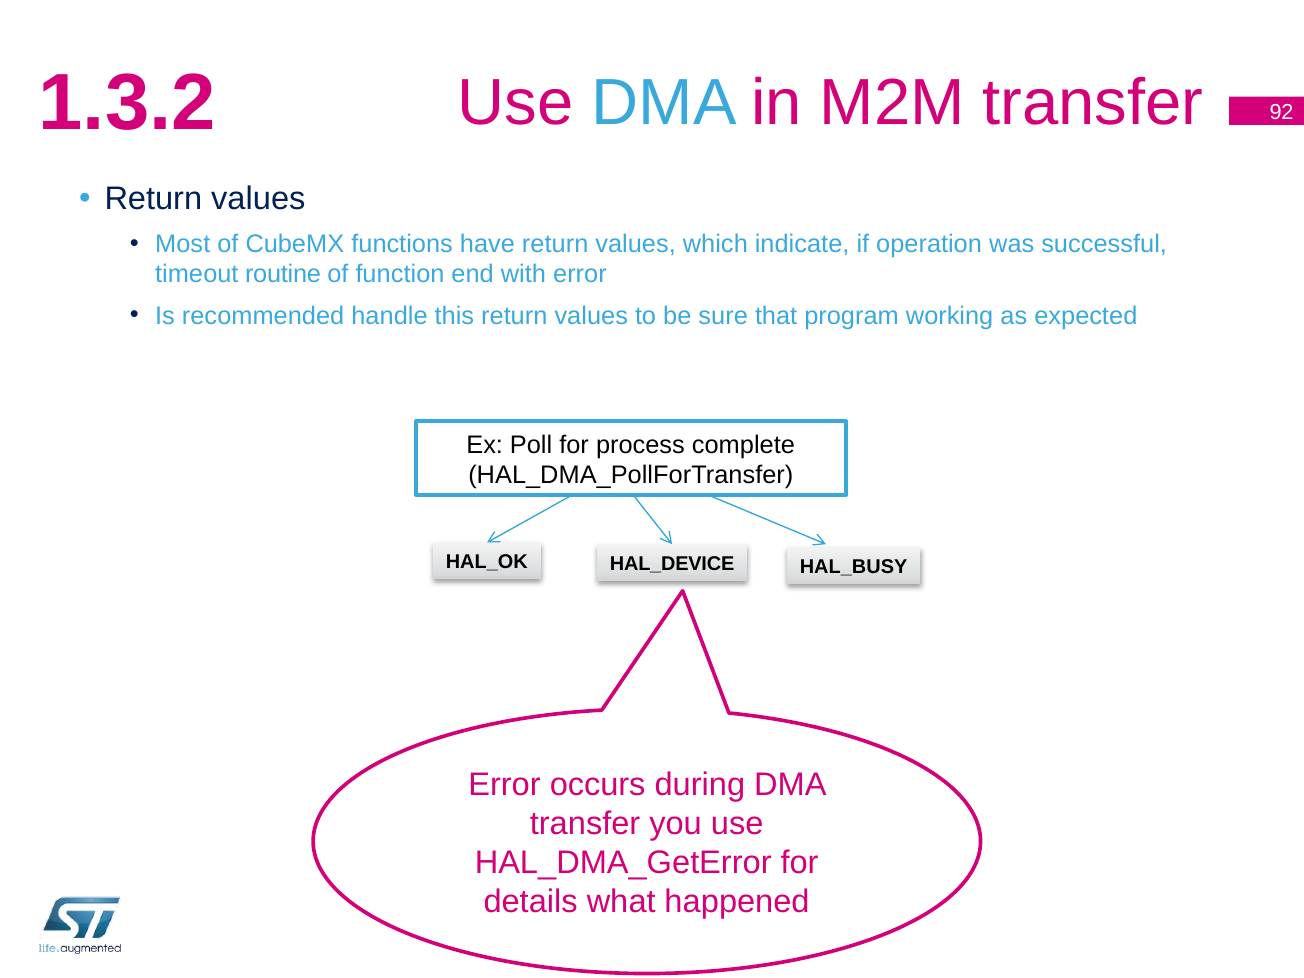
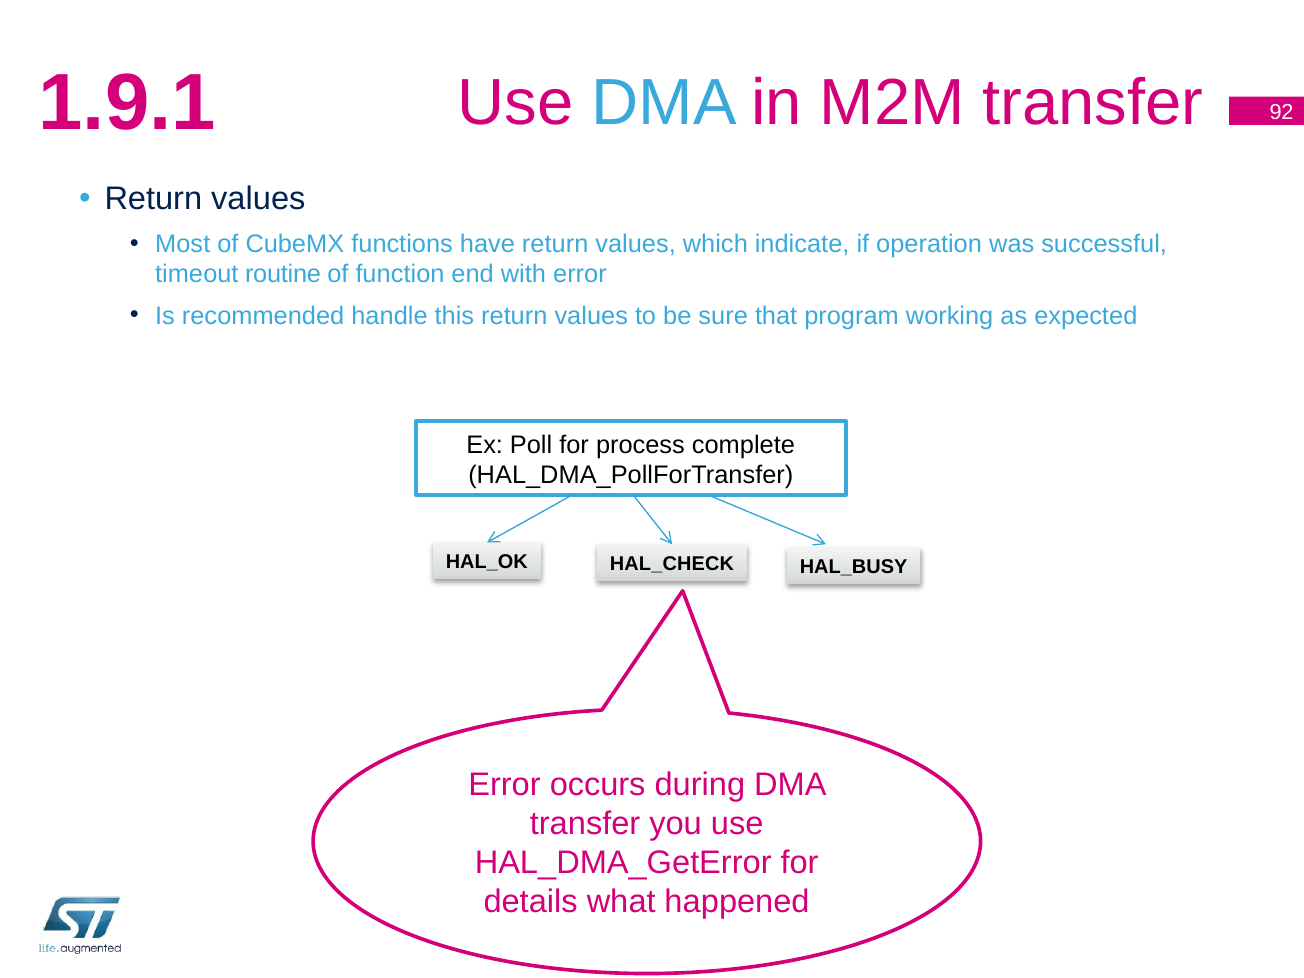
1.3.2: 1.3.2 -> 1.9.1 (127, 104)
HAL_DEVICE: HAL_DEVICE -> HAL_CHECK (672, 564)
